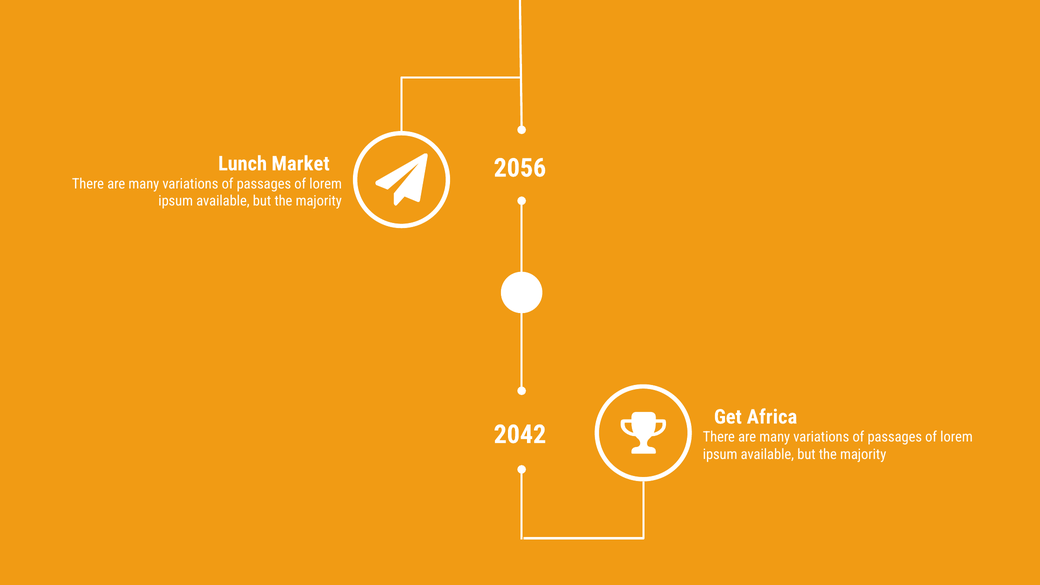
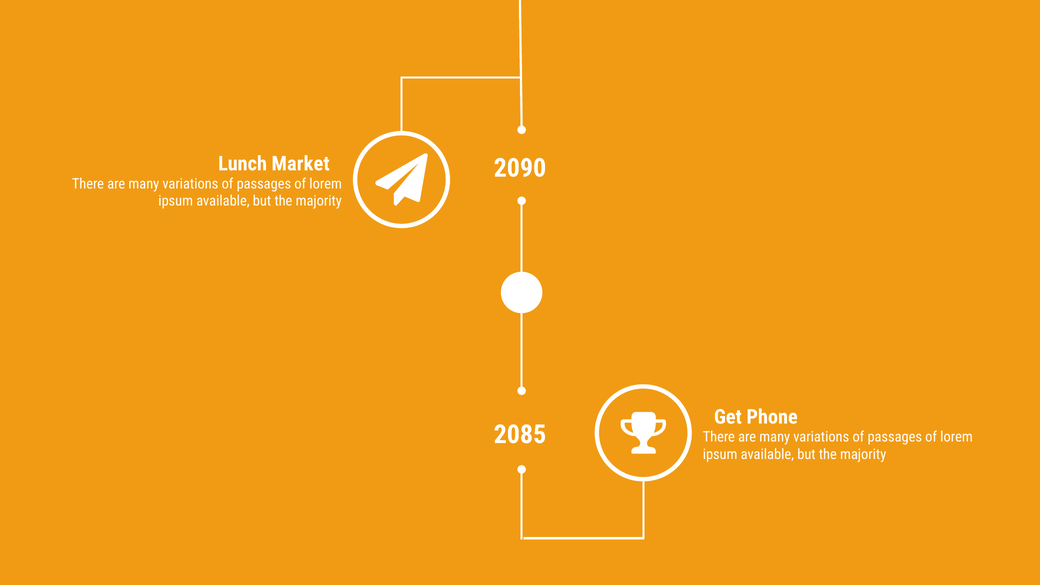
2056: 2056 -> 2090 (520, 168)
Africa: Africa -> Phone (772, 417)
2042: 2042 -> 2085 (520, 435)
